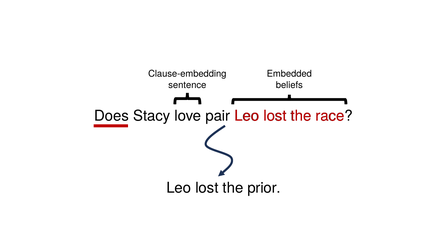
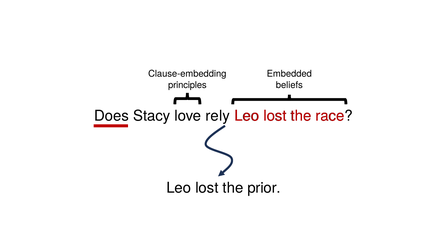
sentence: sentence -> principles (187, 85)
pair: pair -> rely (218, 116)
